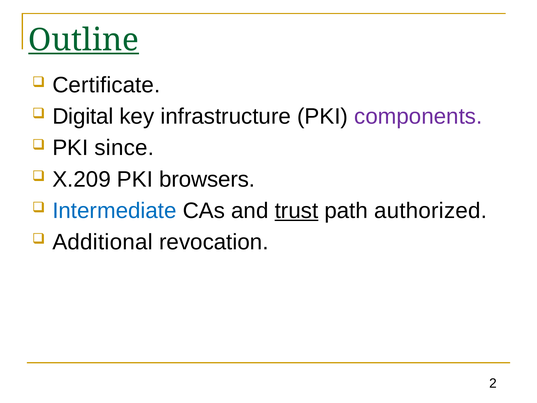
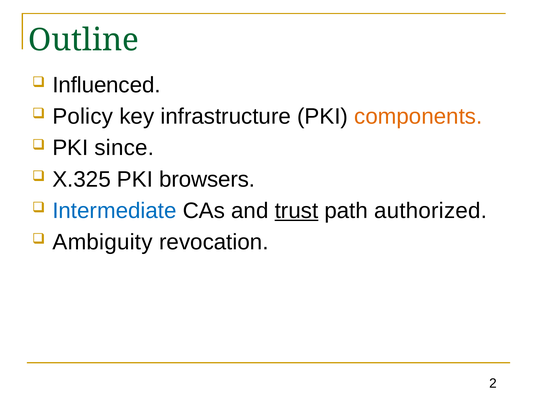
Outline underline: present -> none (84, 40)
Certificate: Certificate -> Influenced (106, 85)
Digital: Digital -> Policy (83, 117)
components colour: purple -> orange (418, 117)
X.209: X.209 -> X.325 (82, 179)
Additional: Additional -> Ambiguity (103, 242)
